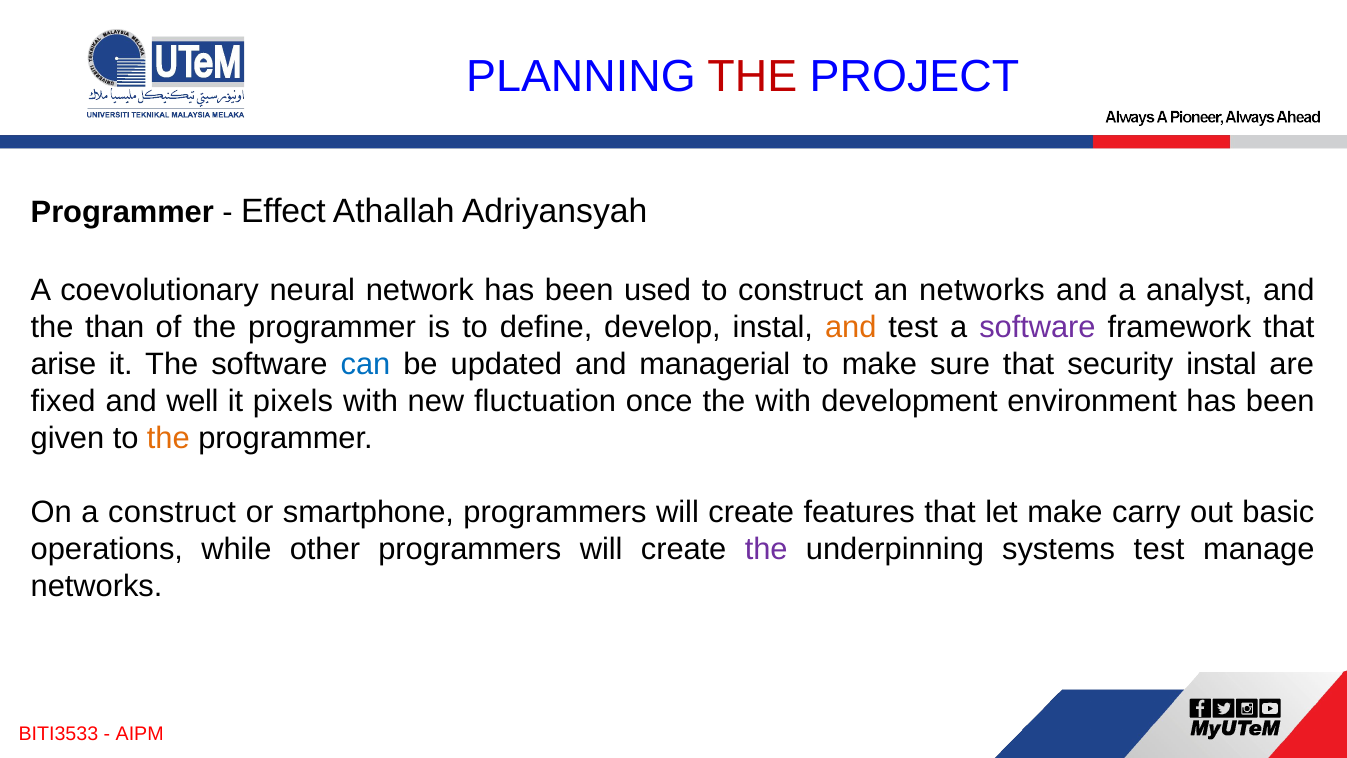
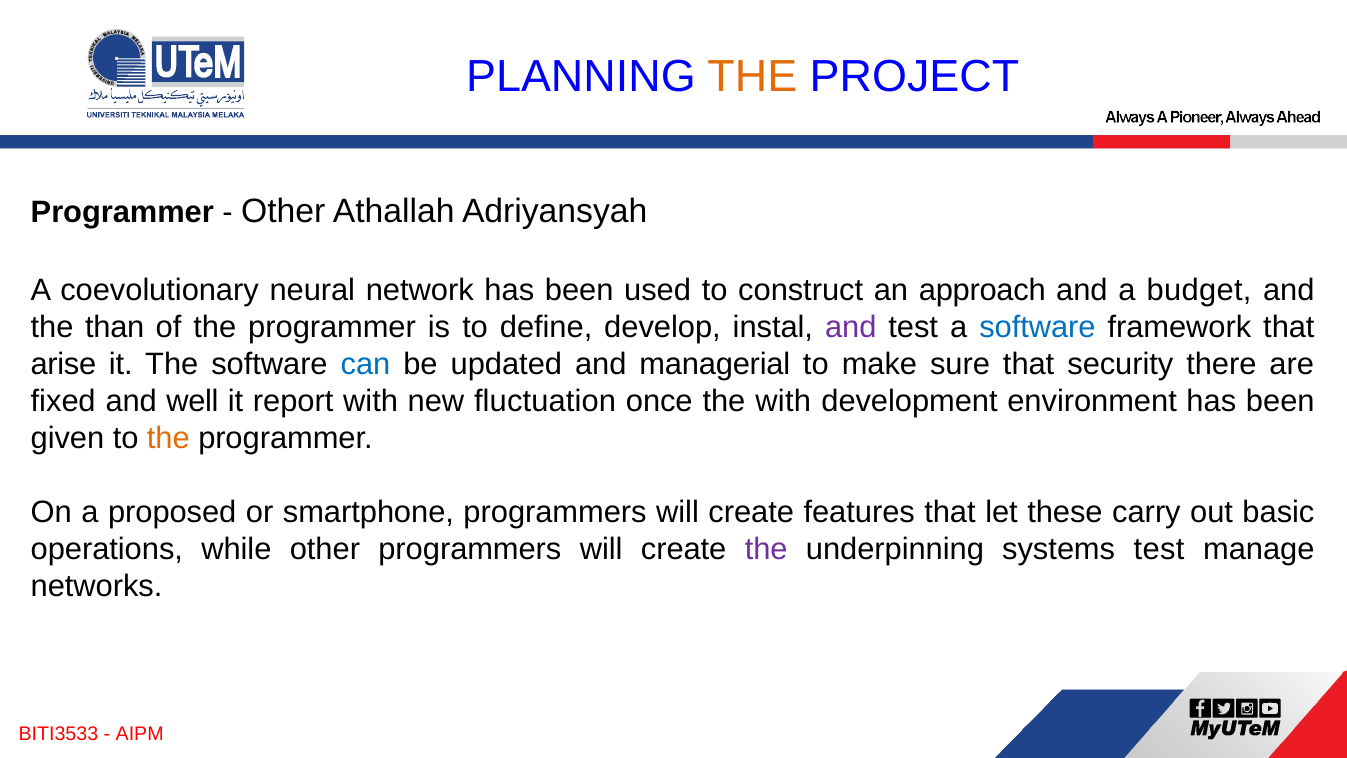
THE colour: red -> orange (752, 77)
Effect: Effect -> Other (283, 211)
an networks: networks -> approach (982, 290)
analyst: analyst -> budget (1199, 290)
and colour: orange -> purple (851, 327)
software colour: purple -> blue (1037, 327)
security instal: instal -> there (1221, 364)
pixels: pixels -> report (293, 401)
a construct: construct -> proposed (172, 512)
let make: make -> these (1065, 512)
